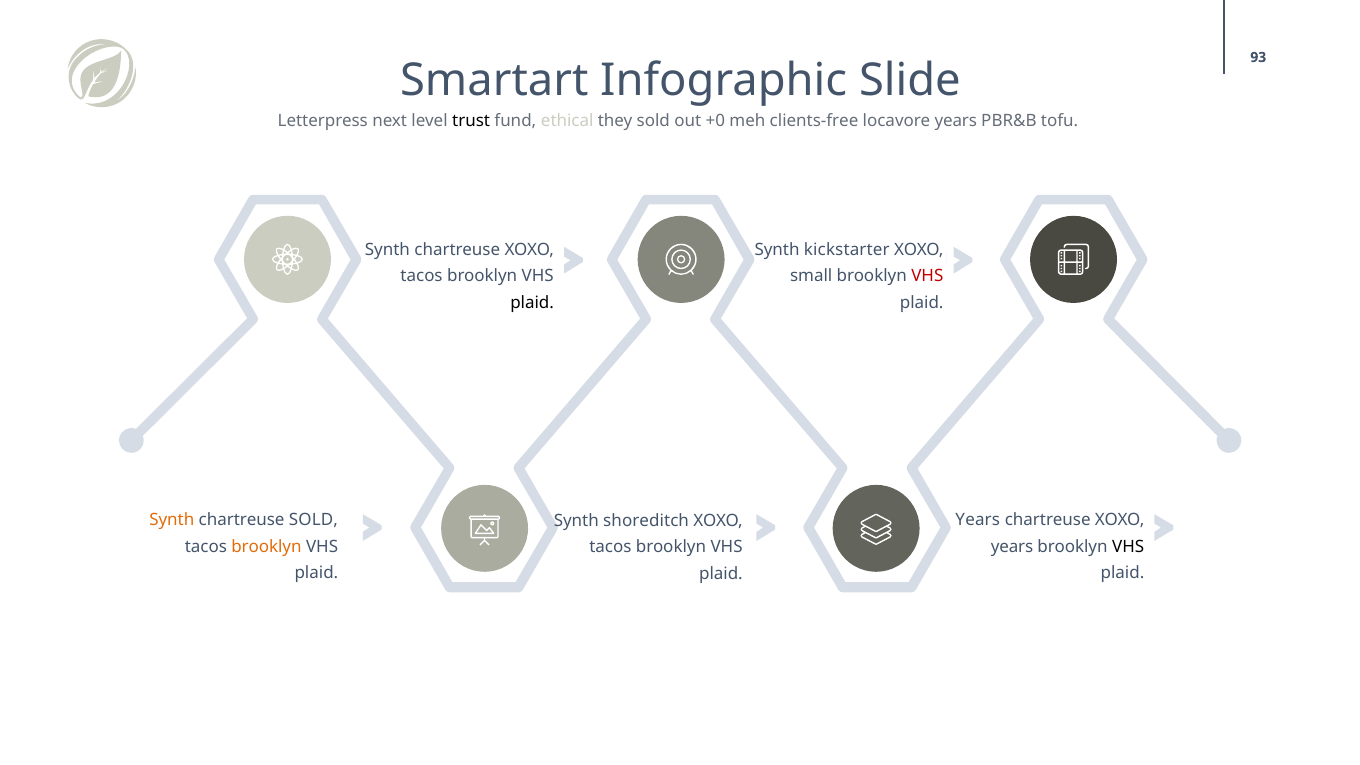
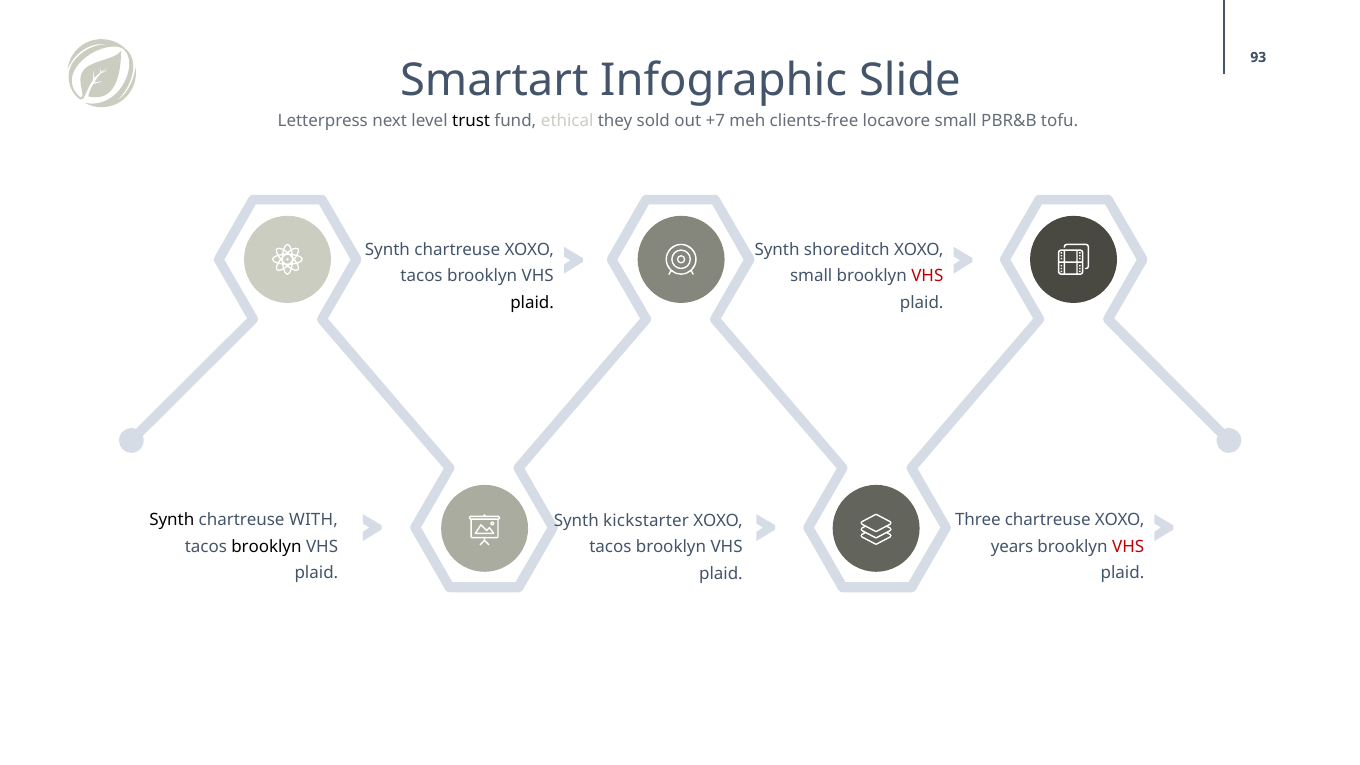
+0: +0 -> +7 (715, 121)
locavore years: years -> small (956, 121)
kickstarter: kickstarter -> shoreditch (847, 250)
Synth colour: orange -> black (172, 520)
chartreuse SOLD: SOLD -> WITH (313, 520)
Years: Years -> Three (978, 520)
shoreditch: shoreditch -> kickstarter (646, 520)
brooklyn colour: orange -> black (266, 546)
VHS colour: black -> red (1128, 546)
